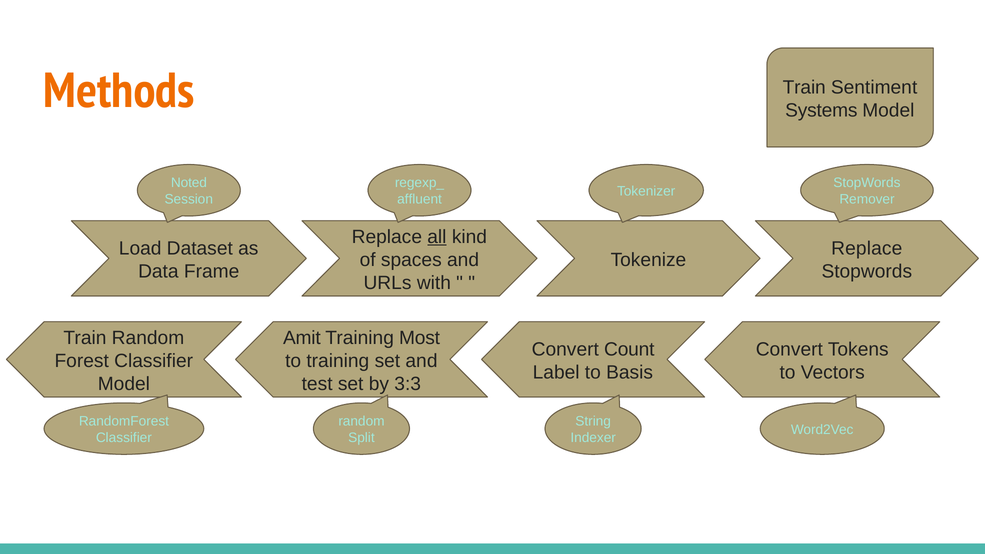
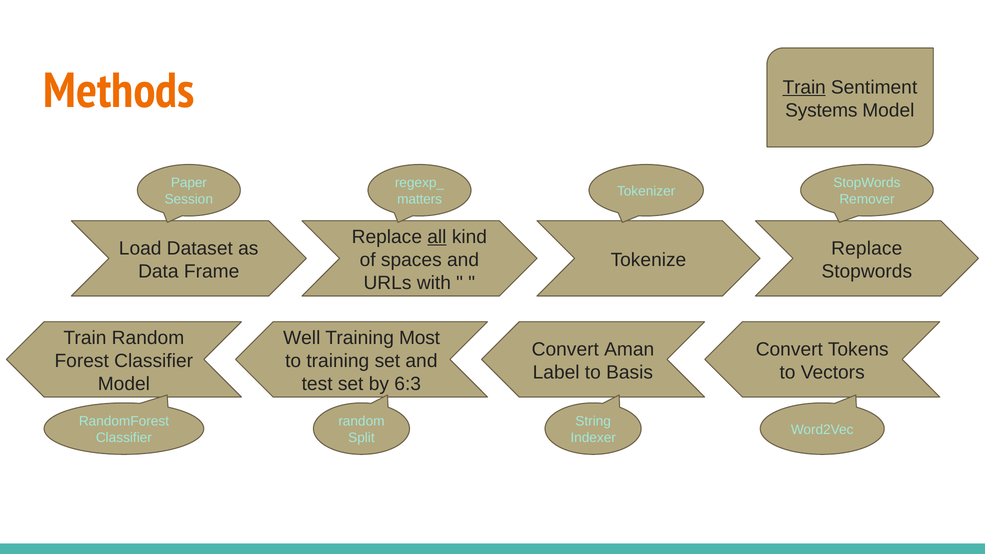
Train underline: none -> present (804, 87)
Noted: Noted -> Paper (189, 183)
affluent: affluent -> matters (420, 199)
Amit: Amit -> Well (302, 338)
Count: Count -> Aman (629, 349)
3:3: 3:3 -> 6:3 (408, 384)
